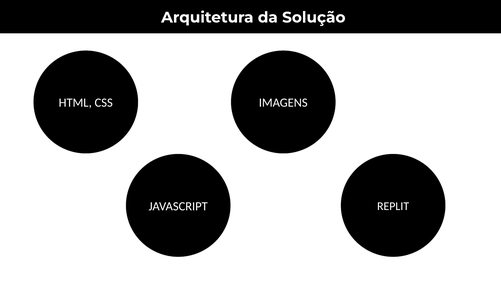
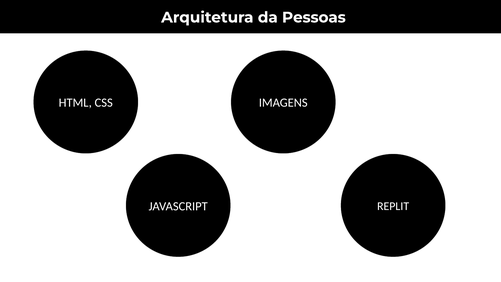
Solução: Solução -> Pessoas (314, 17)
